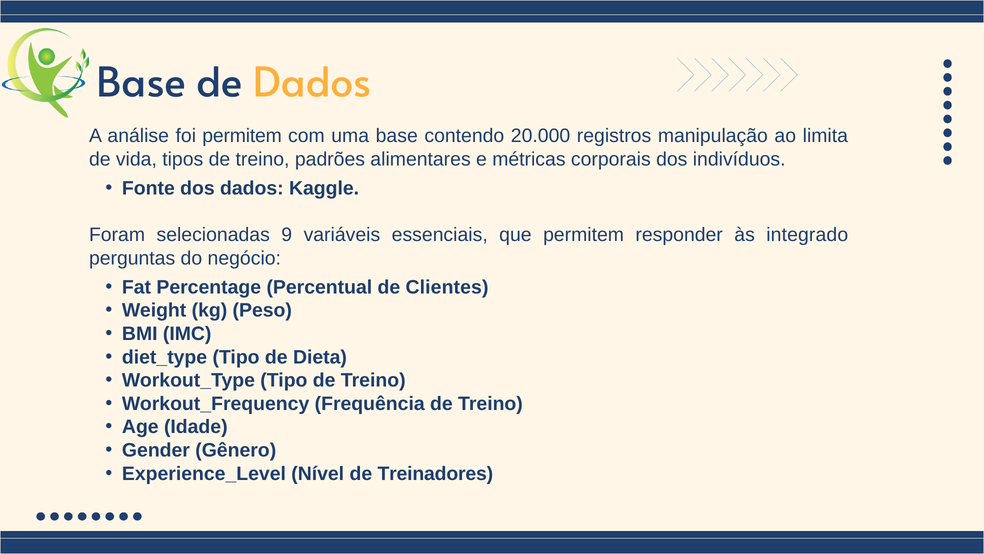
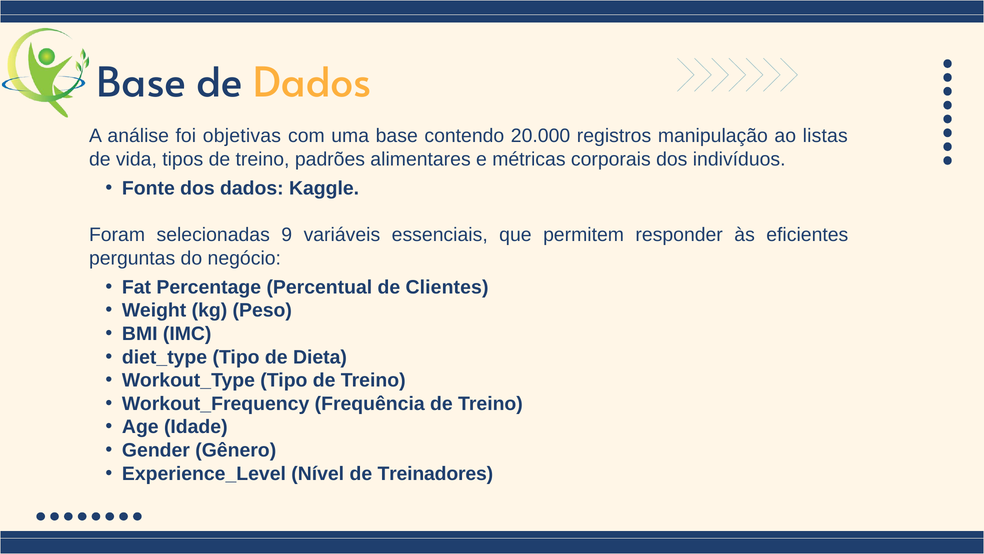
foi permitem: permitem -> objetivas (242, 136)
limita: limita -> listas (825, 136)
integrado: integrado -> eficientes (807, 235)
